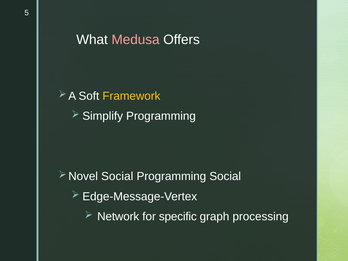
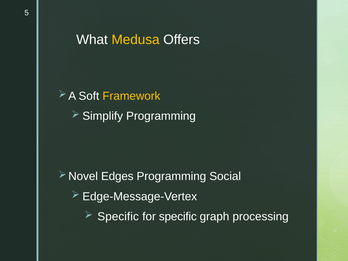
Medusa colour: pink -> yellow (136, 40)
Social: Social -> Edges (117, 176)
Network: Network -> Specific (118, 217)
